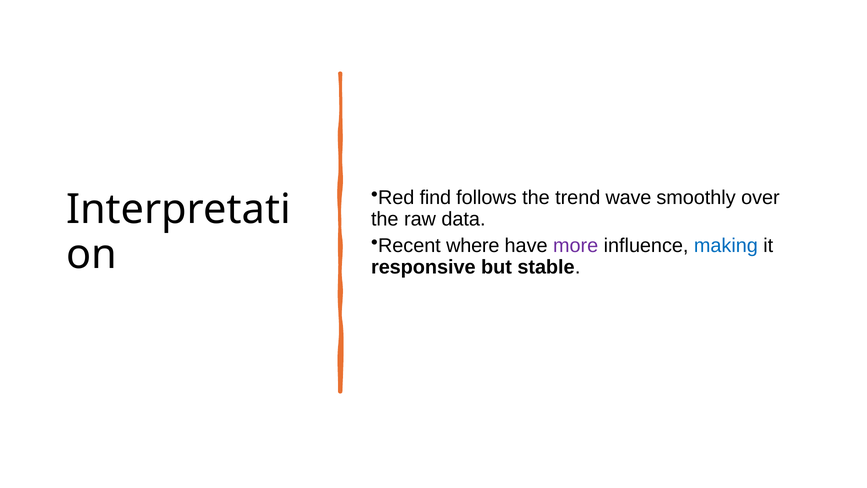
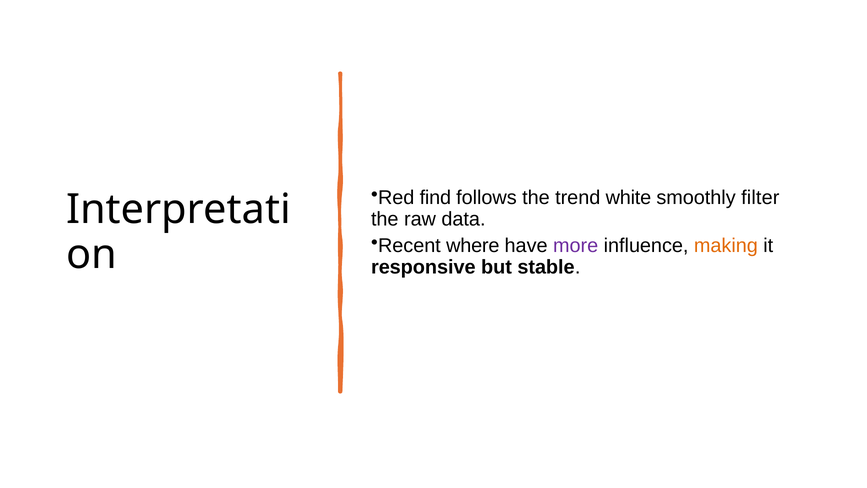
wave: wave -> white (628, 197)
over: over -> filter (760, 197)
making colour: blue -> orange (726, 246)
